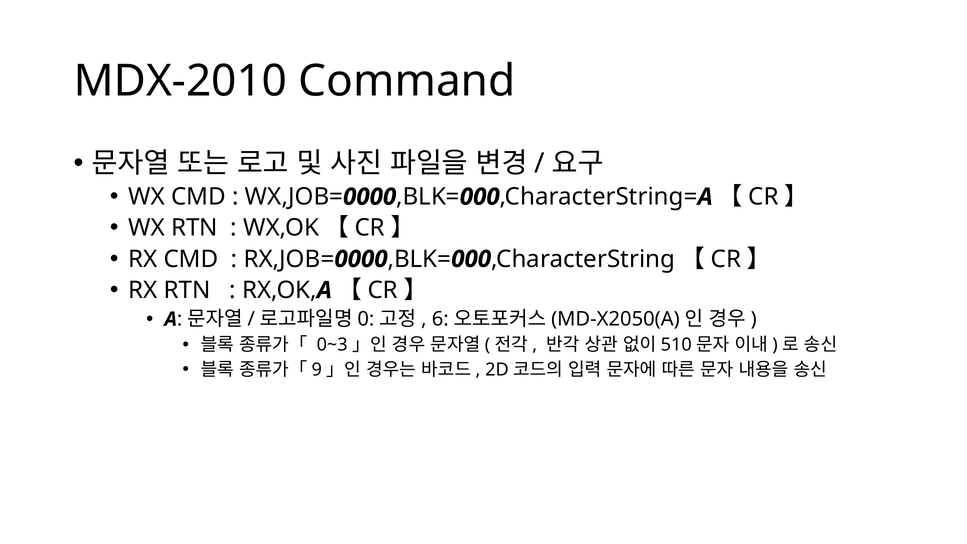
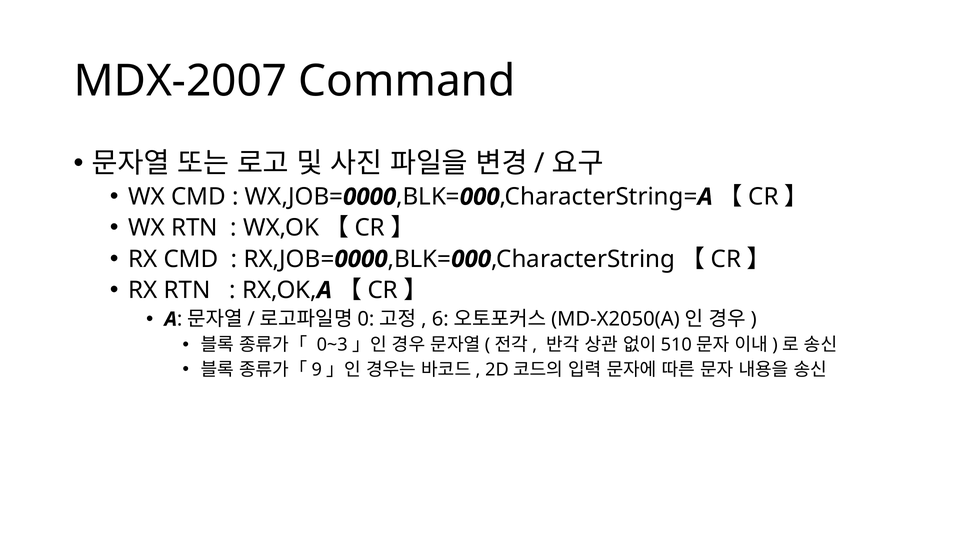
MDX-2010: MDX-2010 -> MDX-2007 (180, 81)
